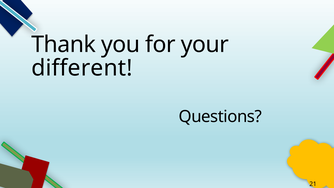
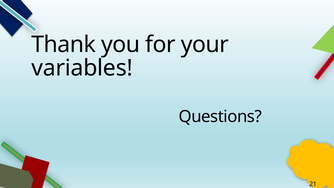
different: different -> variables (82, 68)
